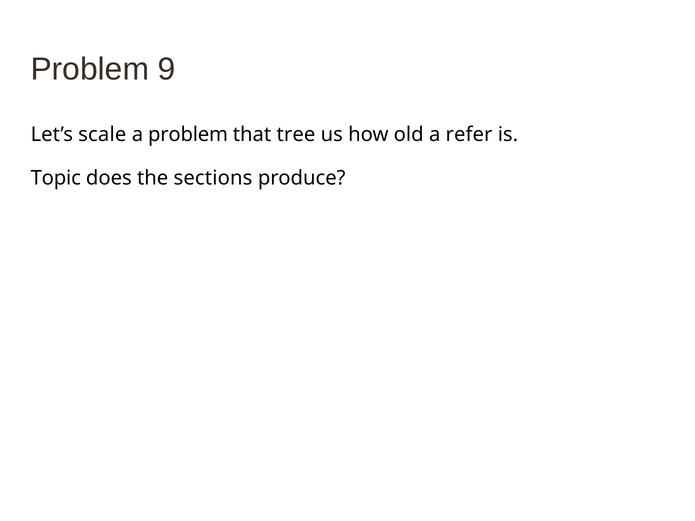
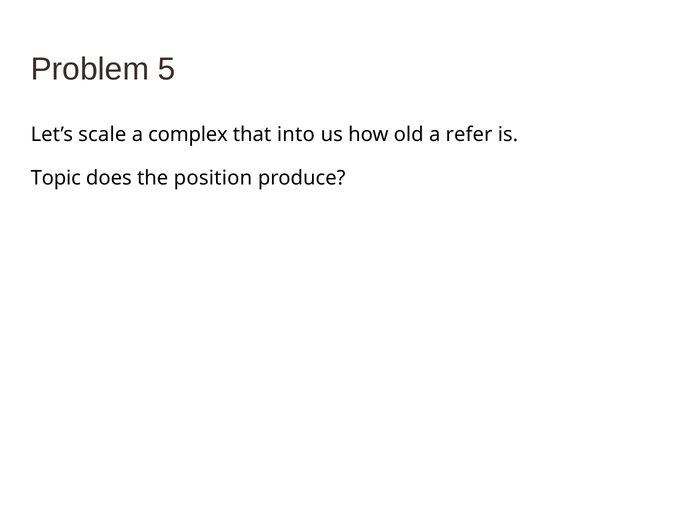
9: 9 -> 5 (167, 69)
a problem: problem -> complex (188, 135)
tree: tree -> into (296, 135)
sections: sections -> position (213, 178)
